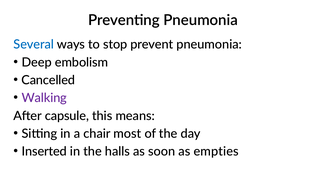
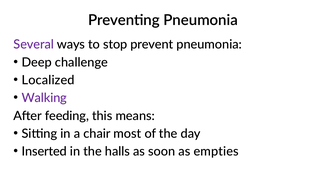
Several colour: blue -> purple (34, 45)
embolism: embolism -> challenge (81, 62)
Cancelled: Cancelled -> Localized (48, 80)
capsule: capsule -> feeding (67, 116)
